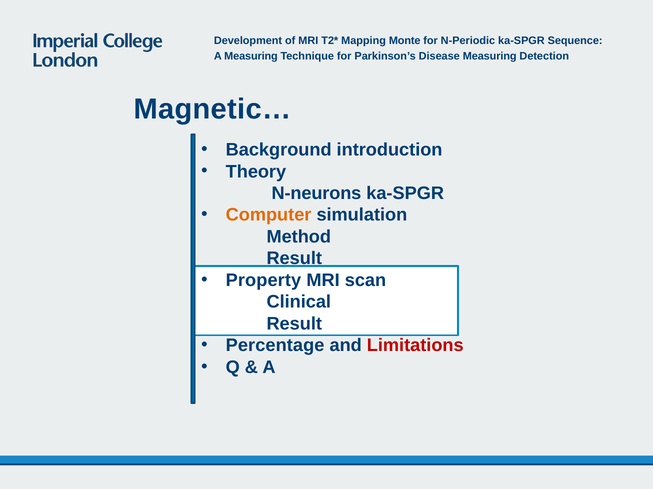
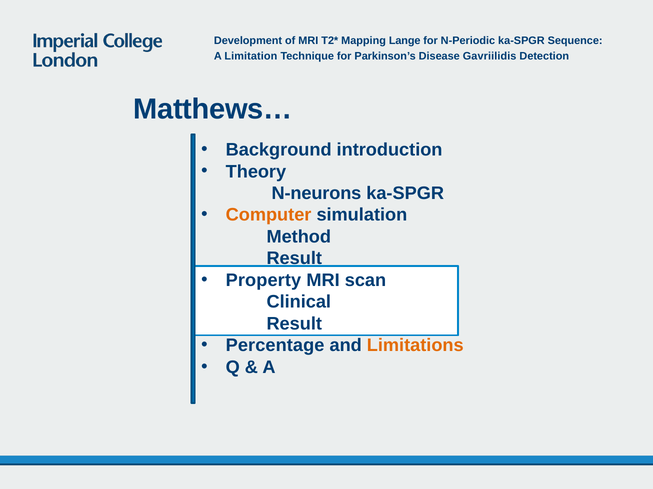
Monte: Monte -> Lange (405, 41)
A Measuring: Measuring -> Limitation (251, 56)
Disease Measuring: Measuring -> Gavriilidis (490, 56)
Magnetic…: Magnetic… -> Matthews… (213, 110)
Limitations colour: red -> orange (415, 346)
